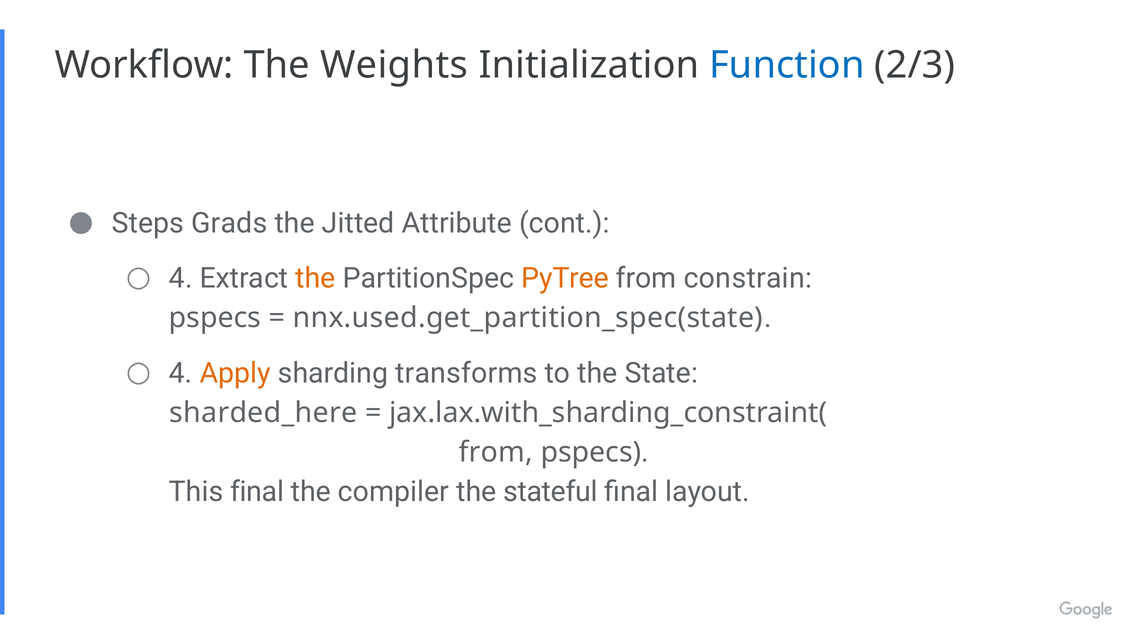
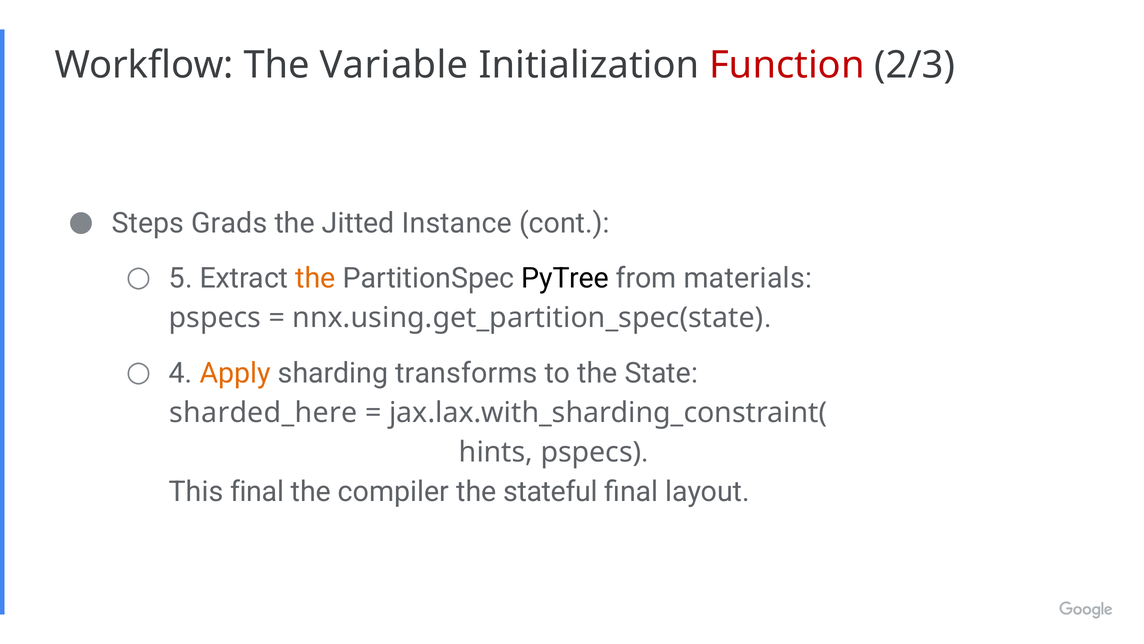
Weights: Weights -> Variable (394, 65)
Function colour: blue -> red (787, 65)
Attribute: Attribute -> Instance (457, 223)
4: 4 -> 5 (181, 278)
PyTree colour: orange -> black (565, 278)
constrain: constrain -> materials (748, 278)
nnx.used.get_partition_spec(state: nnx.used.get_partition_spec(state -> nnx.using.get_partition_spec(state (528, 318)
from: from -> hints (496, 452)
